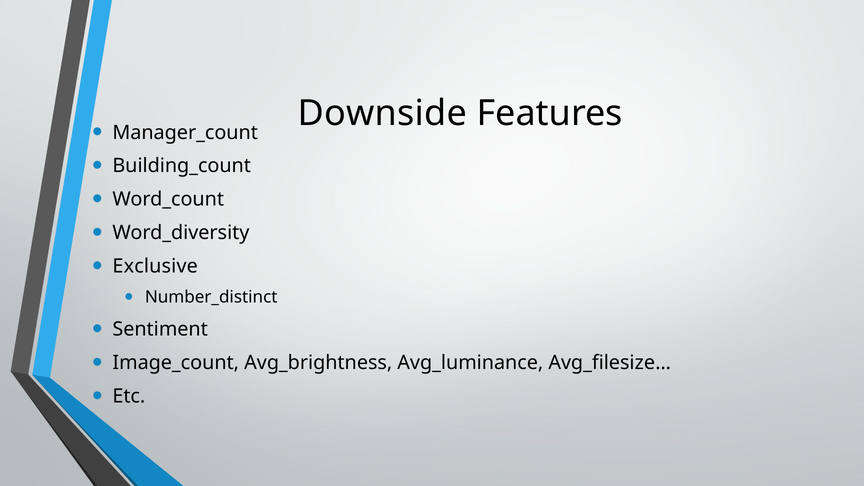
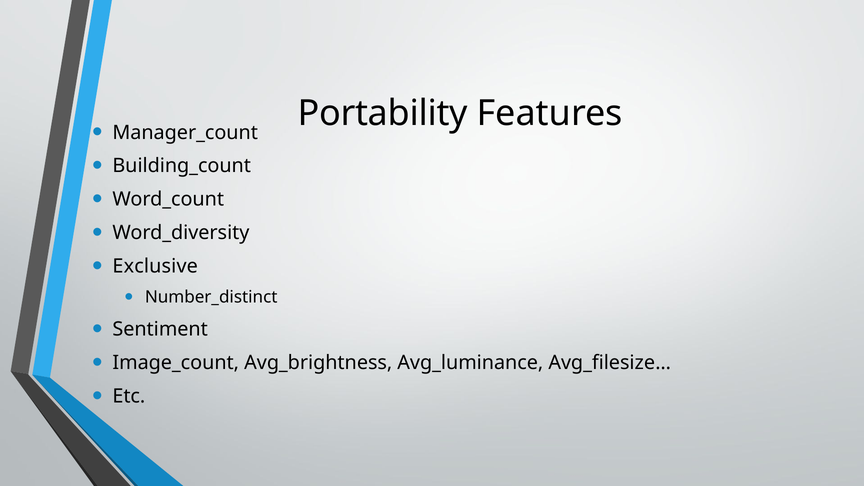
Downside: Downside -> Portability (383, 113)
